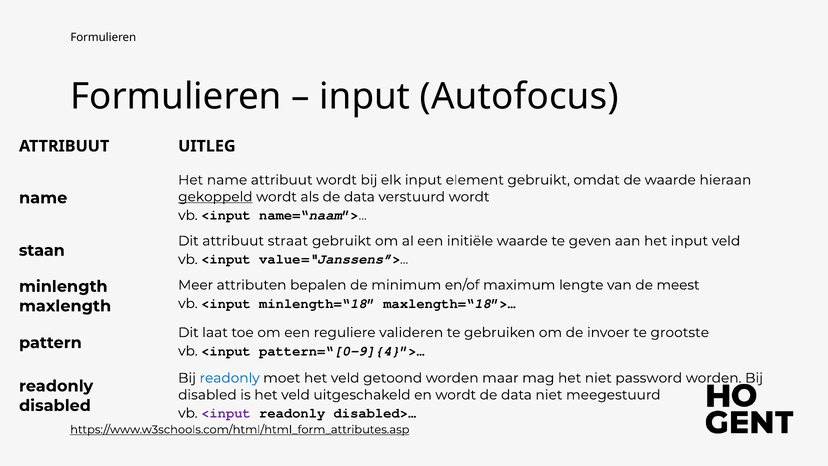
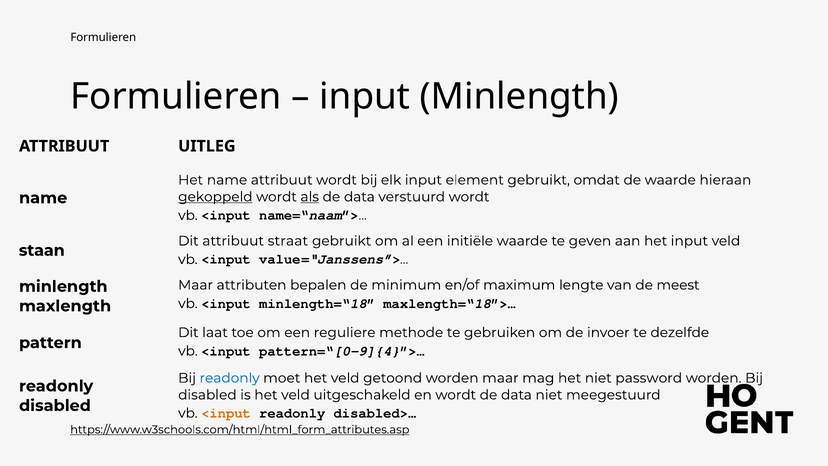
input Autofocus: Autofocus -> Minlength (519, 97)
als underline: none -> present (310, 197)
Meer: Meer -> Maar (196, 285)
valideren: valideren -> methode (411, 332)
grootste: grootste -> dezelfde (680, 332)
<input colour: purple -> orange (226, 413)
